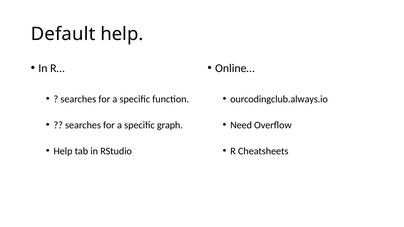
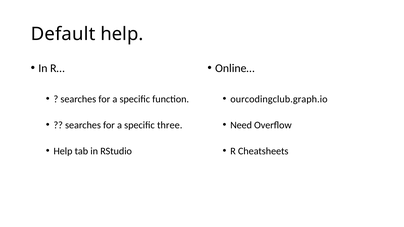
ourcodingclub.always.io: ourcodingclub.always.io -> ourcodingclub.graph.io (279, 99)
graph: graph -> three (170, 125)
